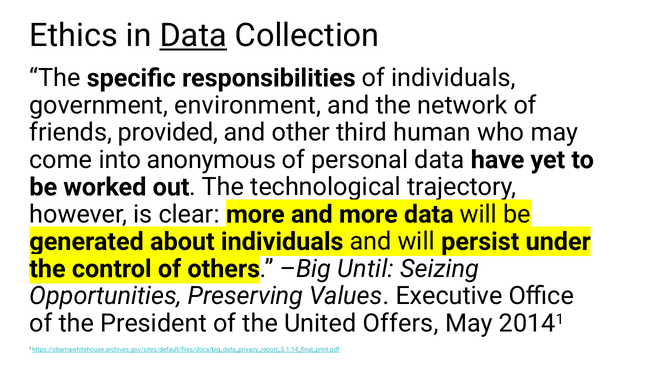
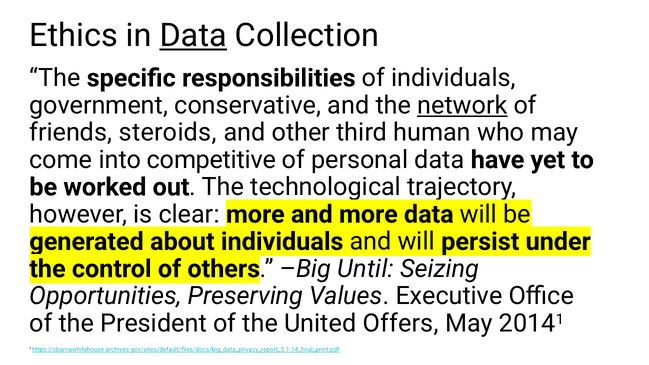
environment: environment -> conservative (248, 105)
network underline: none -> present (462, 105)
provided: provided -> steroids (168, 133)
anonymous: anonymous -> competitive (211, 160)
